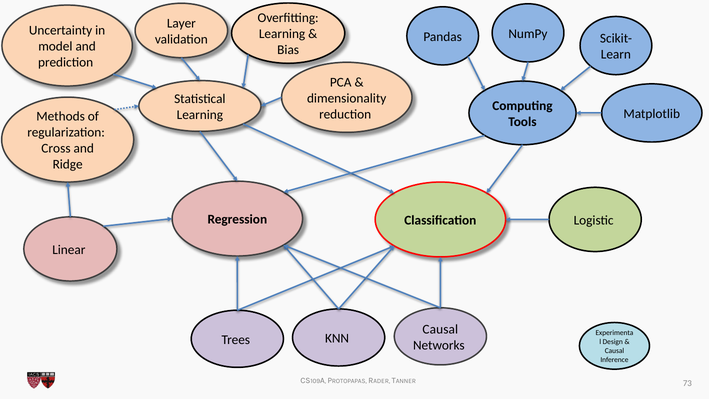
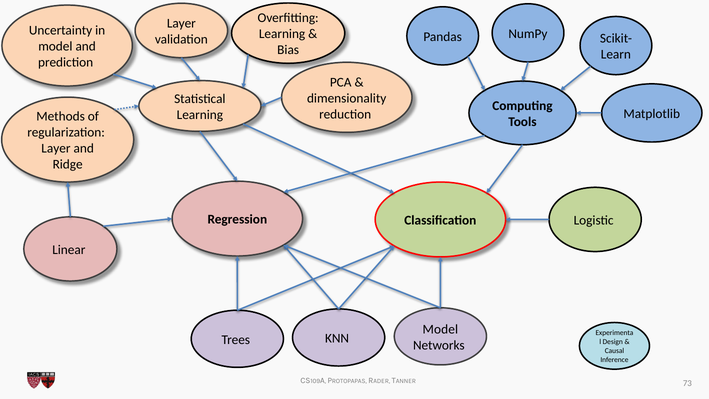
Cross: Cross -> Layer (56, 148)
Causal: Causal -> Model (440, 329)
